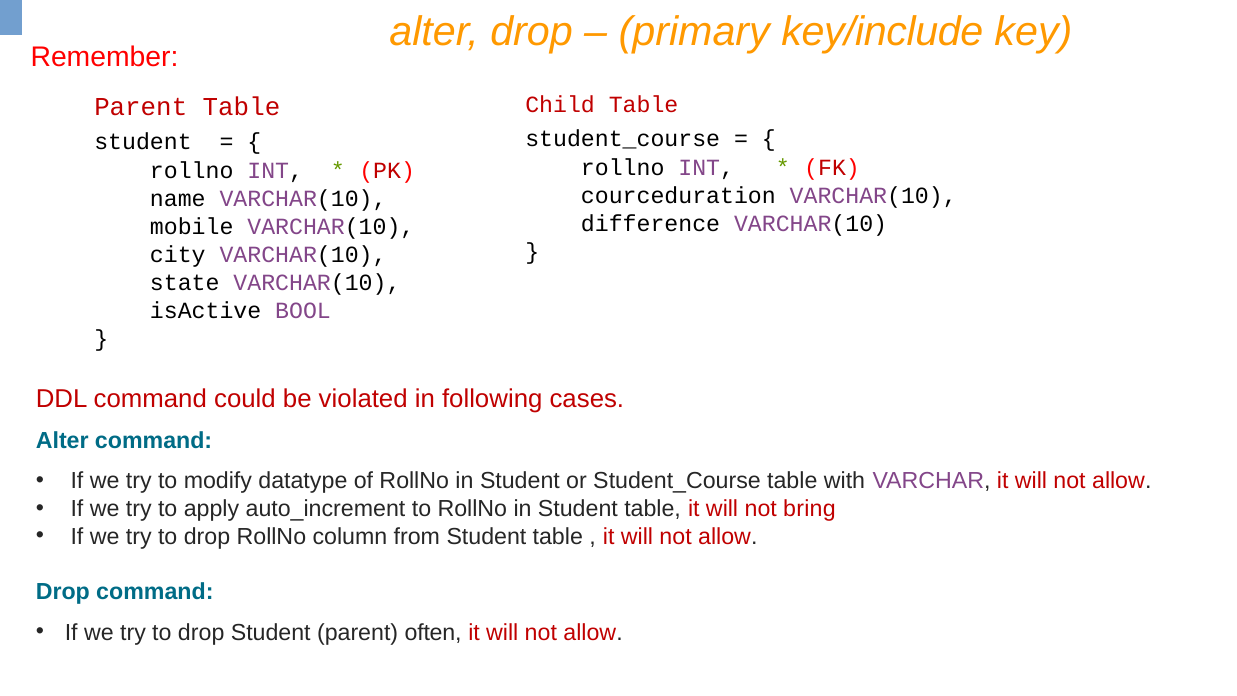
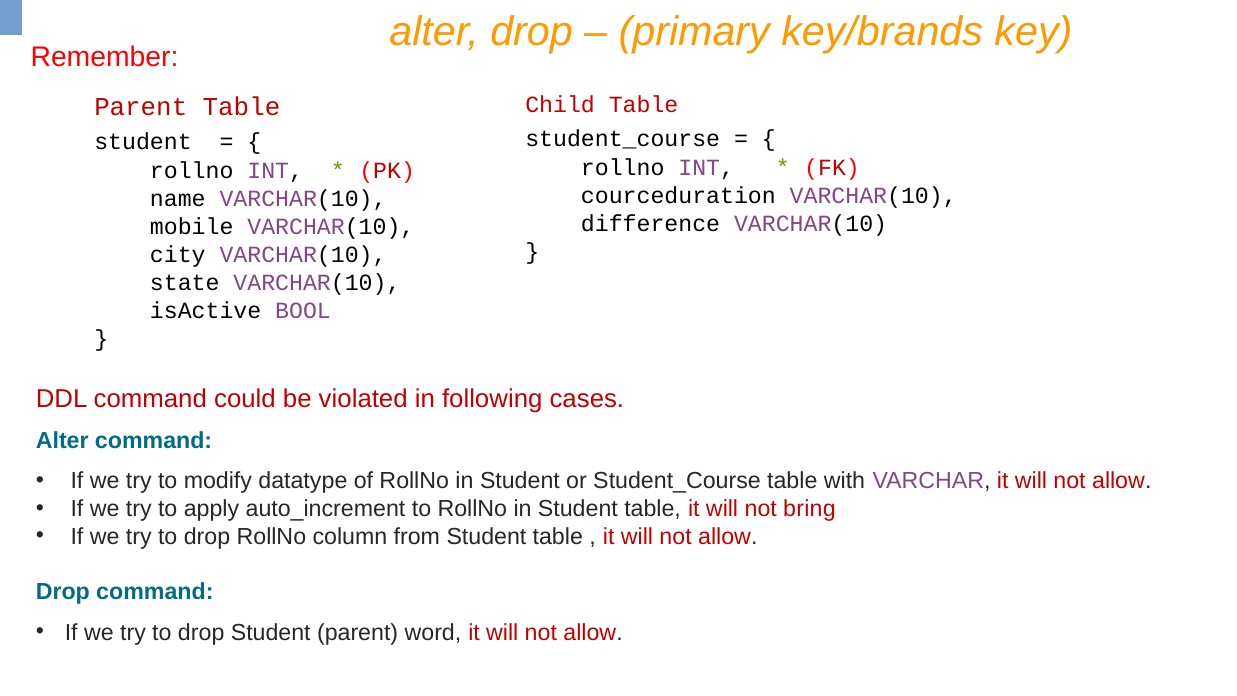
key/include: key/include -> key/brands (882, 32)
often: often -> word (433, 632)
